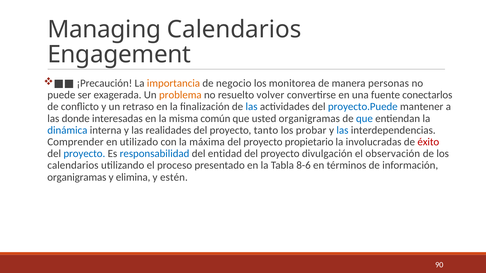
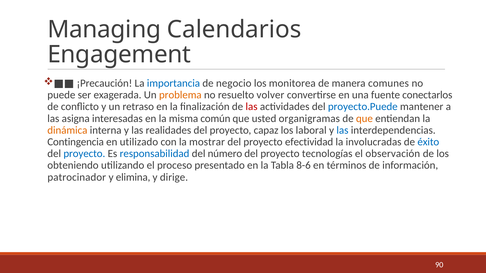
importancia colour: orange -> blue (173, 83)
personas: personas -> comunes (389, 83)
las colour: blue -> red (252, 107)
donde: donde -> asigna (76, 119)
que colour: blue -> orange (364, 119)
dinámica colour: blue -> orange (67, 130)
tanto: tanto -> capaz (266, 130)
probar: probar -> laboral (311, 130)
Comprender: Comprender -> Contingencia (76, 142)
máxima: máxima -> mostrar (207, 142)
propietario: propietario -> efectividad (309, 142)
éxito colour: red -> blue (428, 142)
entidad: entidad -> número (225, 154)
divulgación: divulgación -> tecnologías (327, 154)
calendarios: calendarios -> obteniendo (73, 166)
organigramas: organigramas -> patrocinador (77, 177)
estén: estén -> dirige (174, 177)
